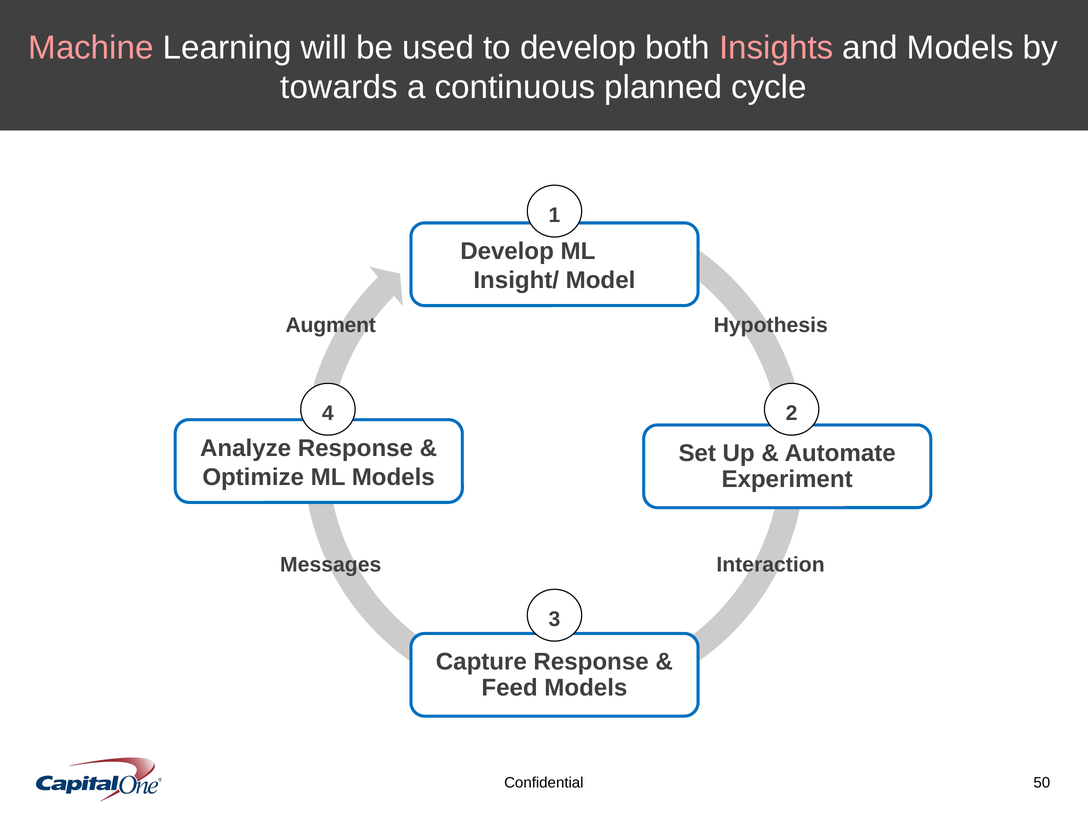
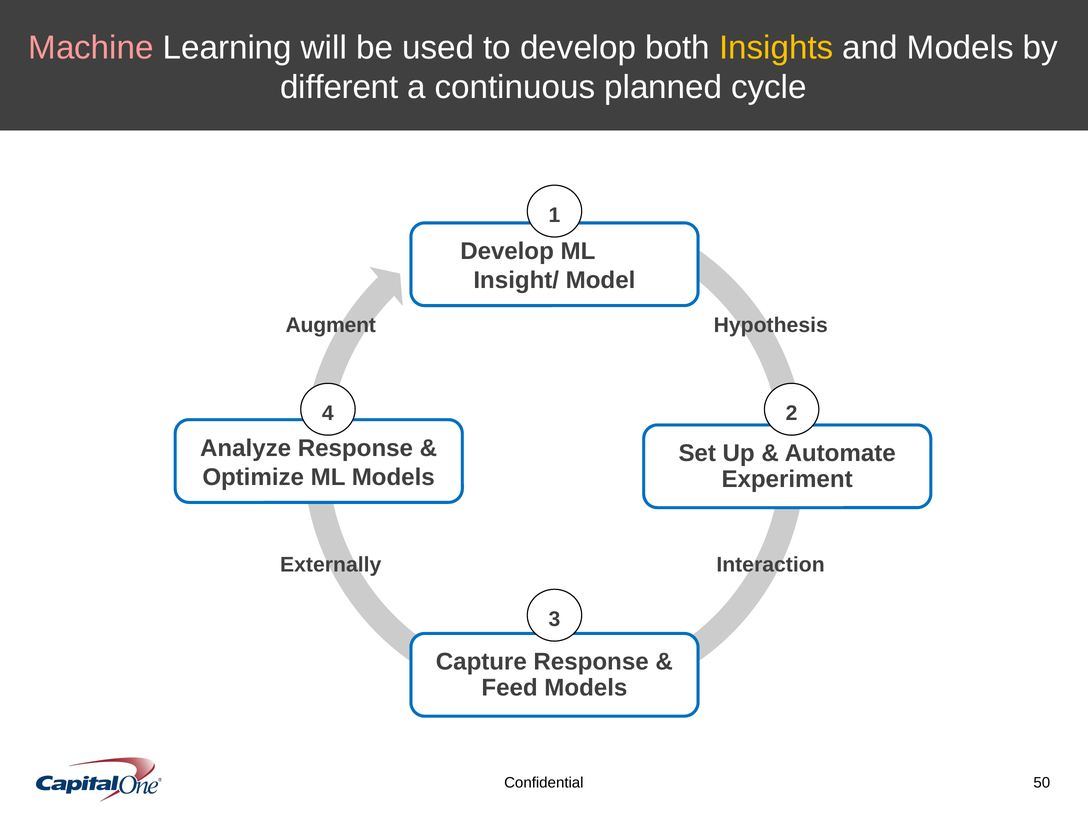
Insights colour: pink -> yellow (776, 48)
towards: towards -> different (339, 88)
Messages: Messages -> Externally (331, 565)
